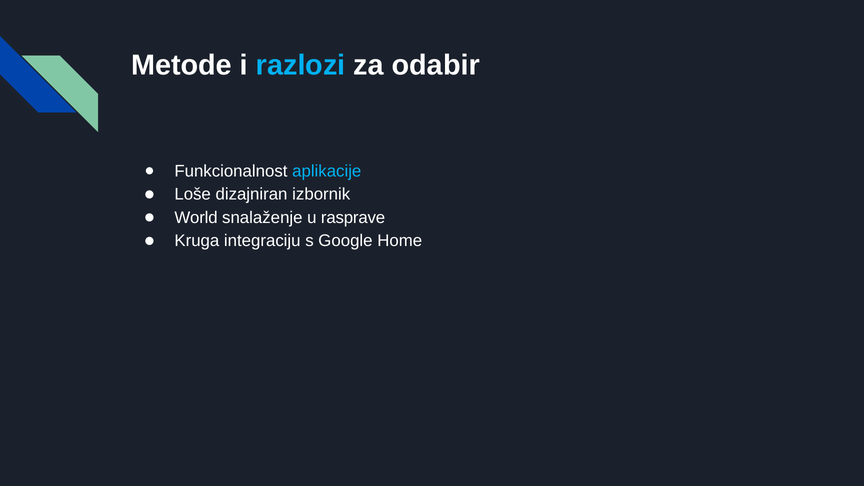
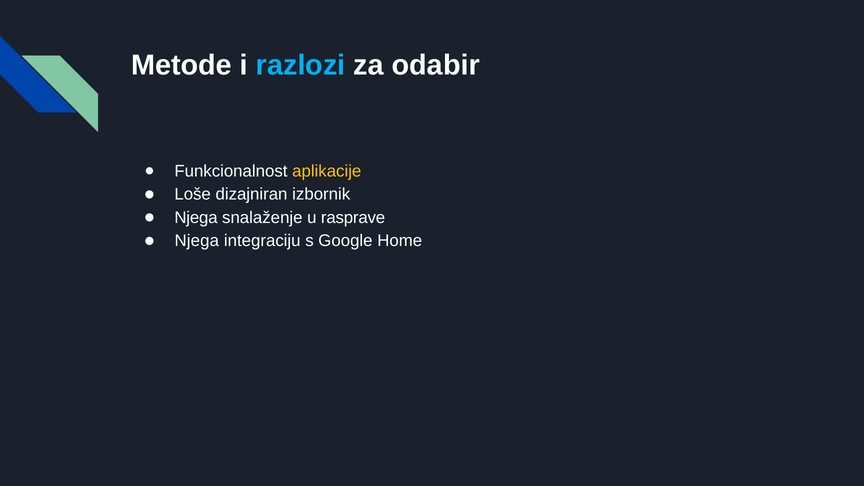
aplikacije colour: light blue -> yellow (327, 171)
World: World -> Njega (196, 218)
Kruga: Kruga -> Njega (197, 241)
